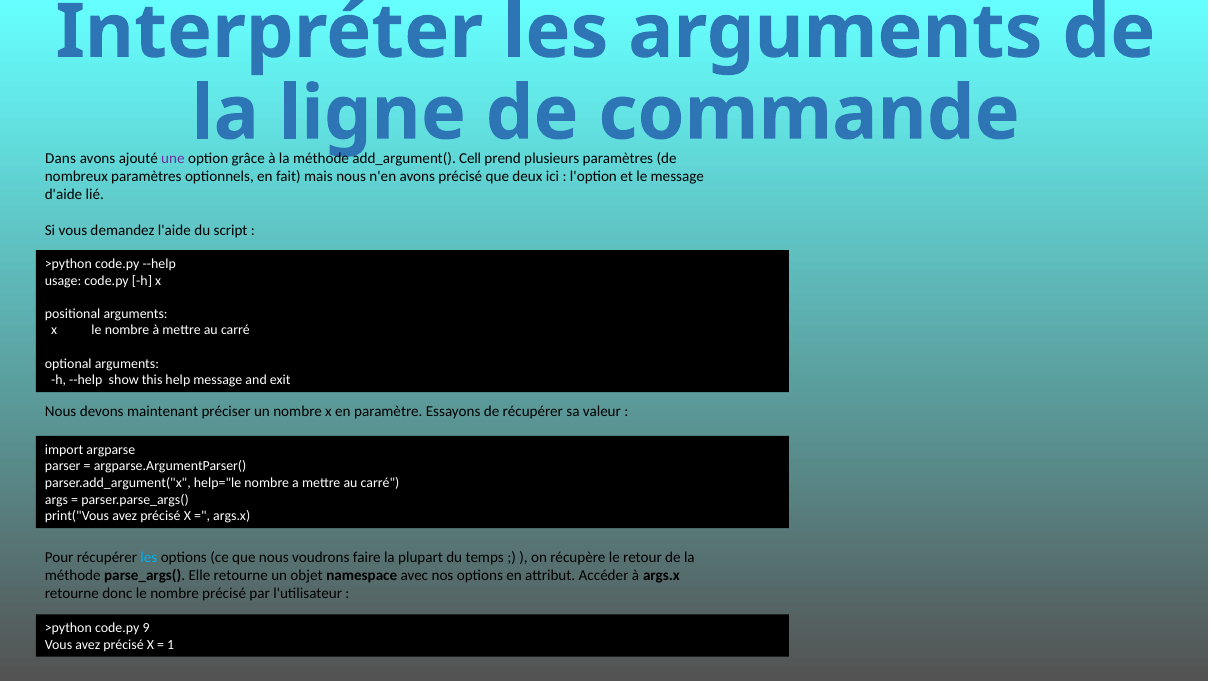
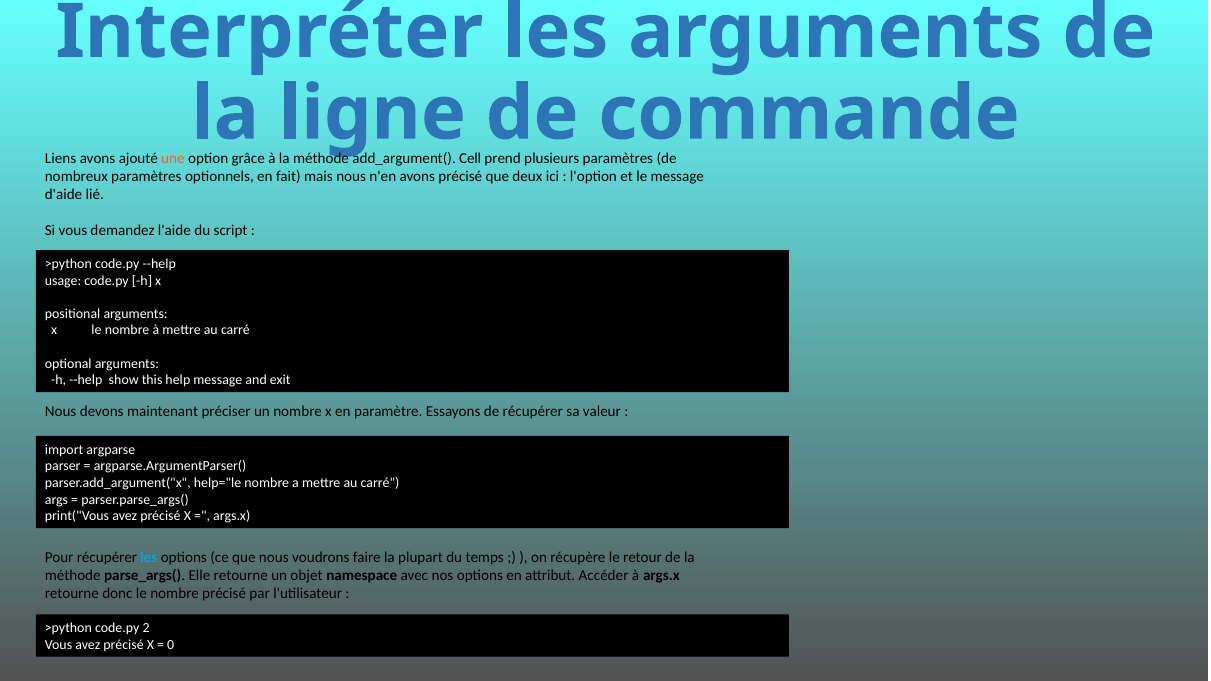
Dans: Dans -> Liens (61, 158)
une colour: purple -> orange (173, 158)
9: 9 -> 2 (146, 628)
1: 1 -> 0 (171, 645)
